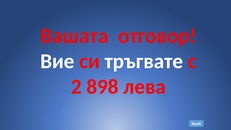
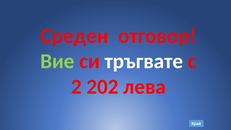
Вашата: Вашата -> Среден (74, 36)
Вие colour: white -> light green (57, 61)
898: 898 -> 202 (102, 87)
